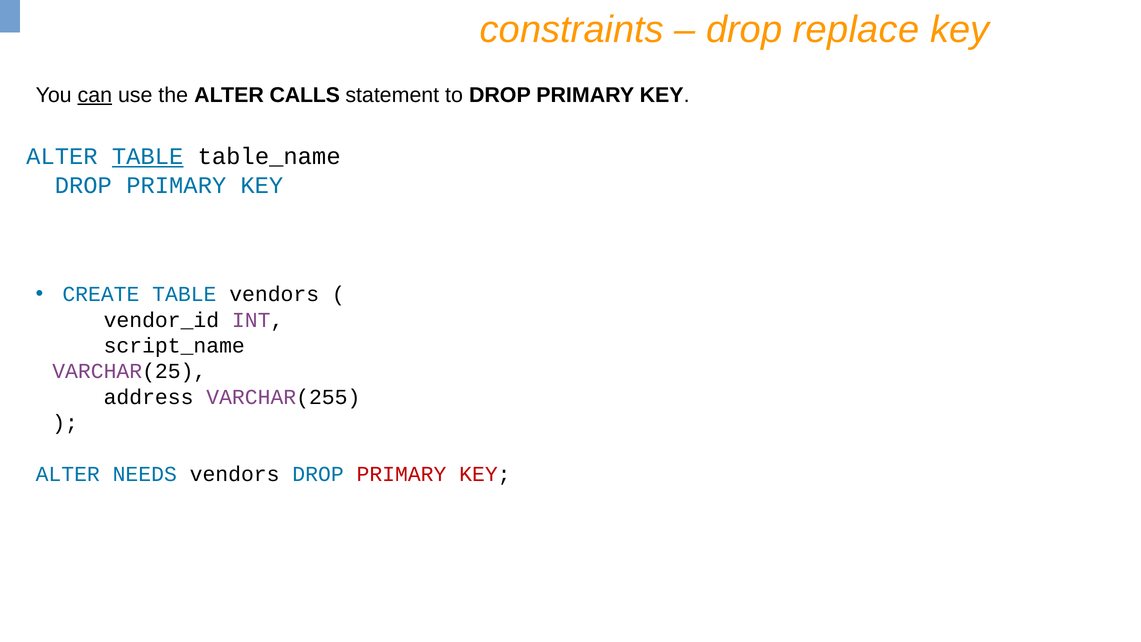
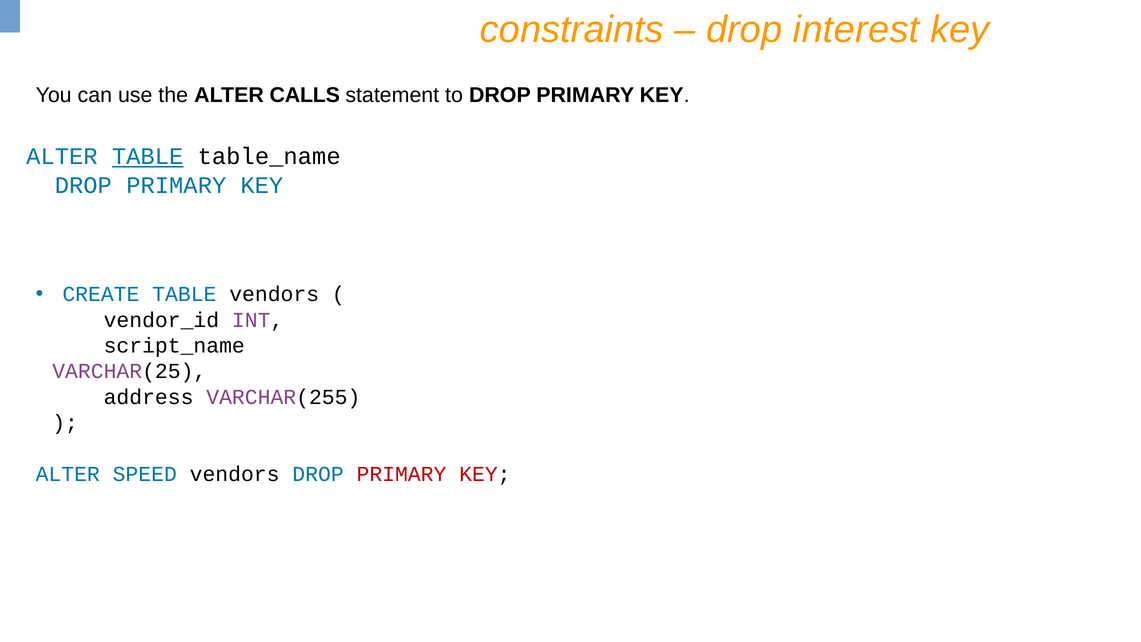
replace: replace -> interest (856, 30)
can underline: present -> none (95, 95)
NEEDS: NEEDS -> SPEED (145, 474)
